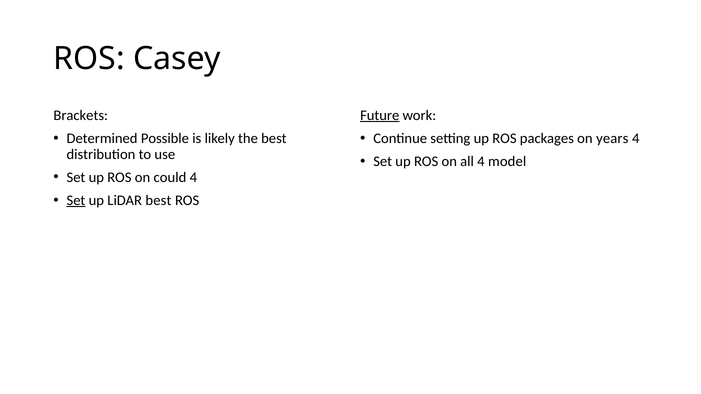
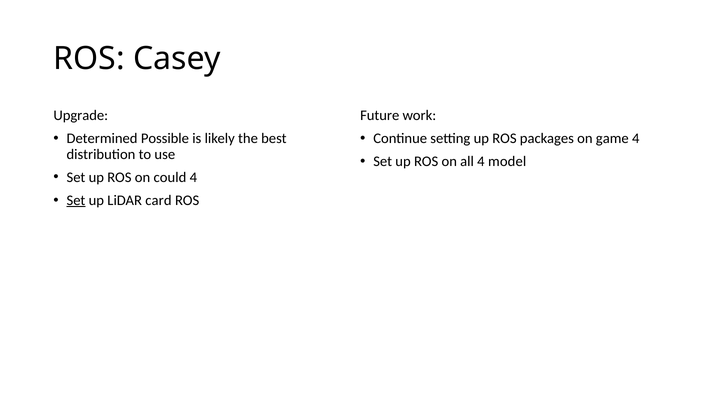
Brackets: Brackets -> Upgrade (81, 115)
Future underline: present -> none (380, 115)
years: years -> game (612, 139)
LiDAR best: best -> card (158, 201)
